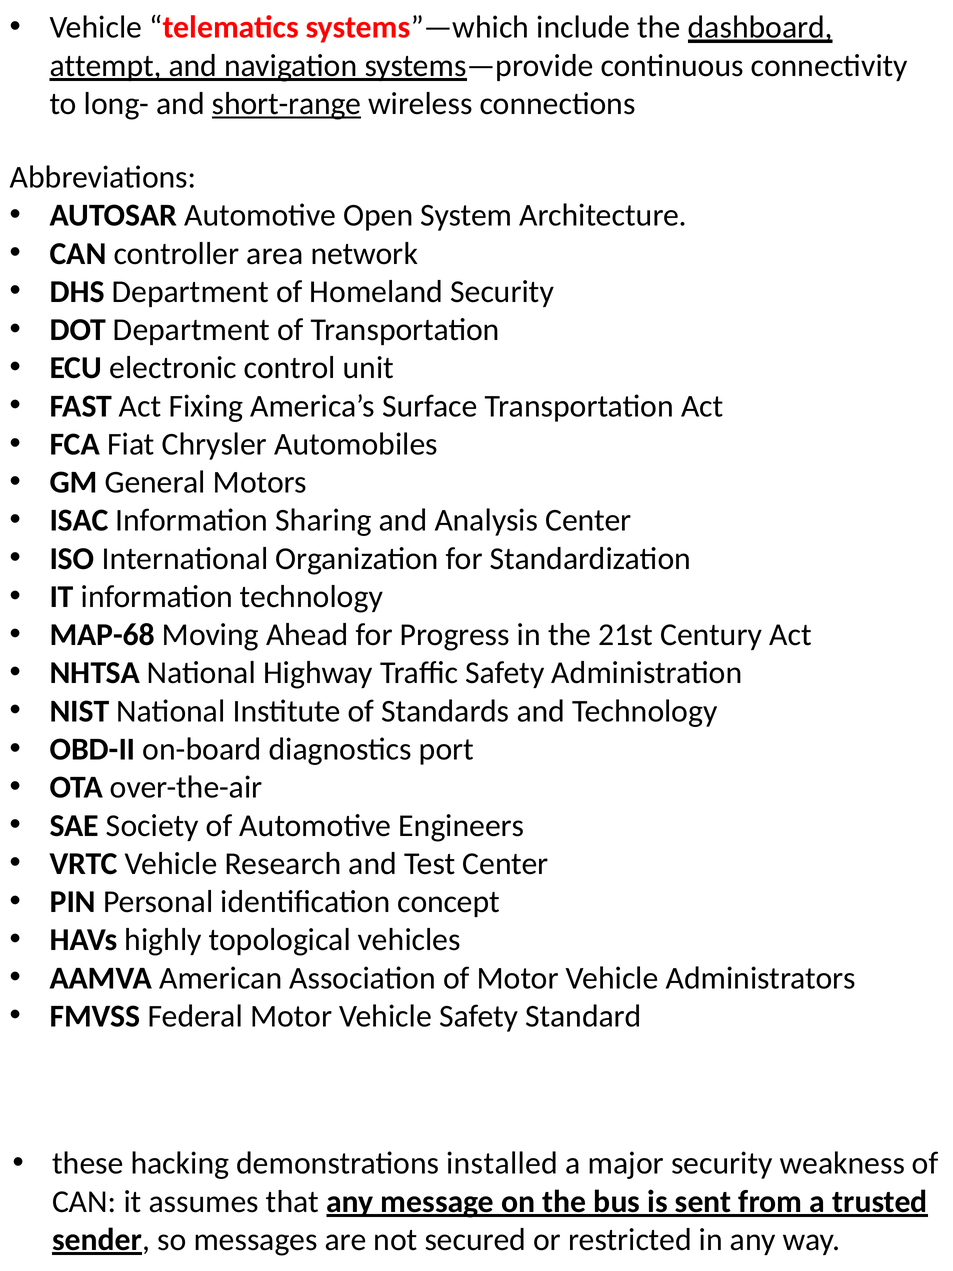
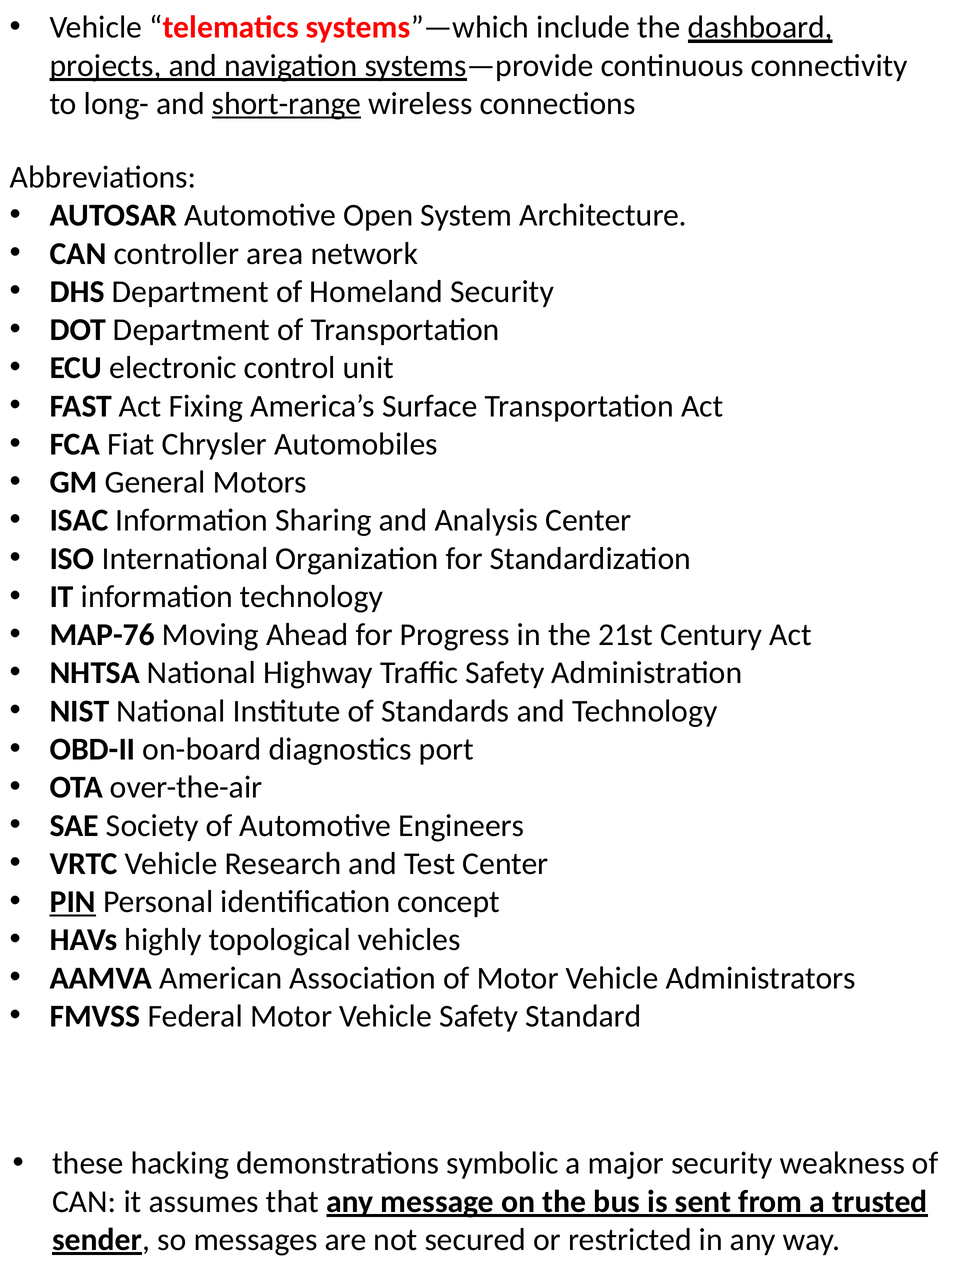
attempt: attempt -> projects (106, 66)
MAP-68: MAP-68 -> MAP-76 (102, 635)
PIN underline: none -> present (73, 902)
installed: installed -> symbolic (502, 1163)
